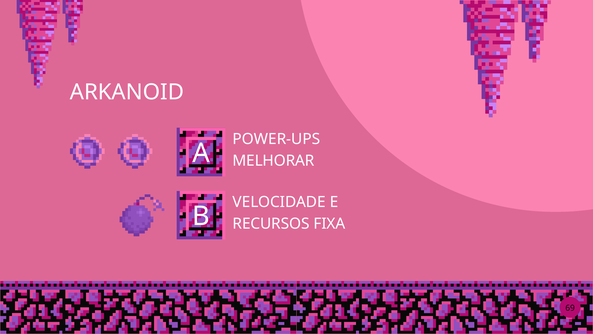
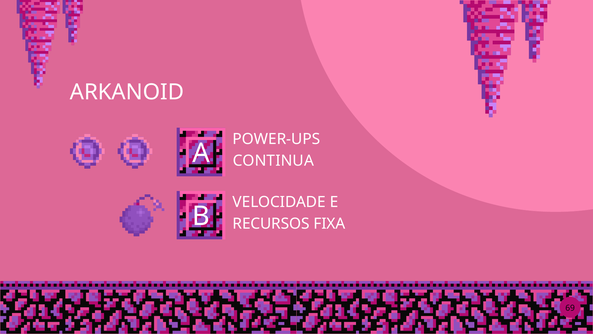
MELHORAR: MELHORAR -> CONTINUA (273, 160)
